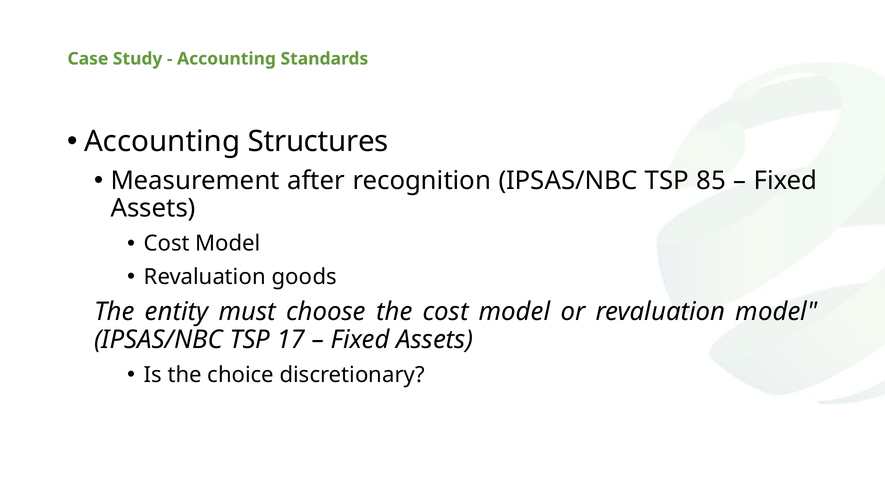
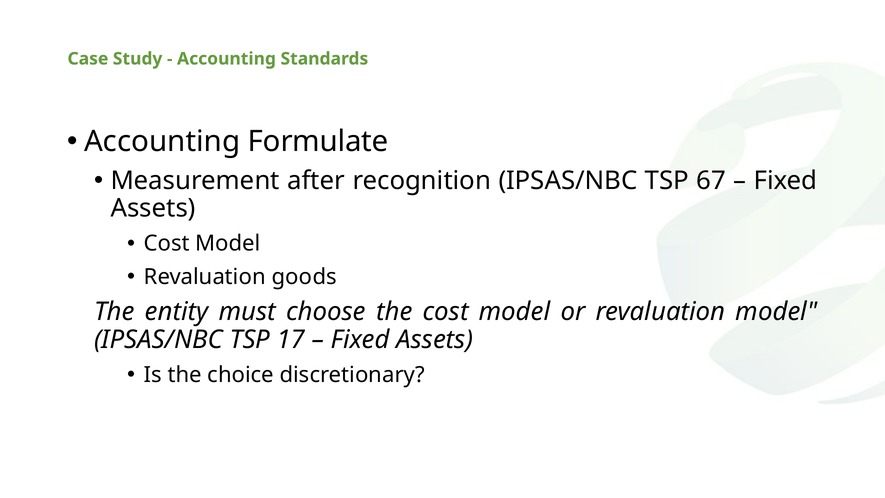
Structures: Structures -> Formulate (318, 141)
85: 85 -> 67 (711, 181)
